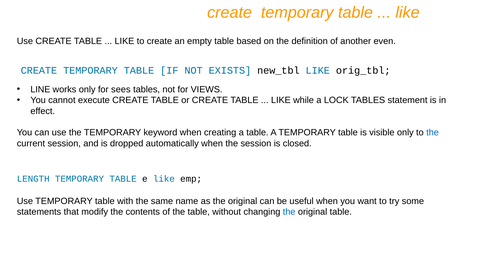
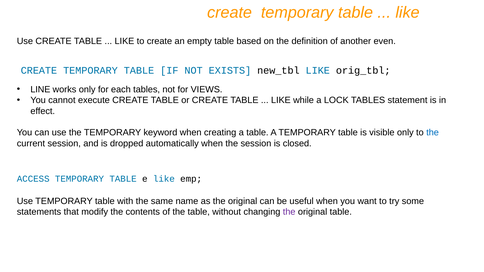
sees: sees -> each (121, 90)
LENGTH: LENGTH -> ACCESS (33, 179)
the colour: blue -> purple (289, 212)
